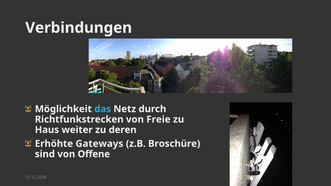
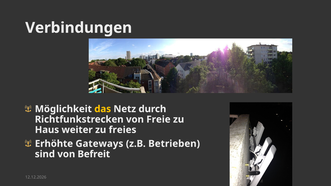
das colour: light blue -> yellow (103, 109)
deren: deren -> freies (123, 130)
Broschüre: Broschüre -> Betrieben (174, 144)
Offene: Offene -> Befreit (94, 154)
